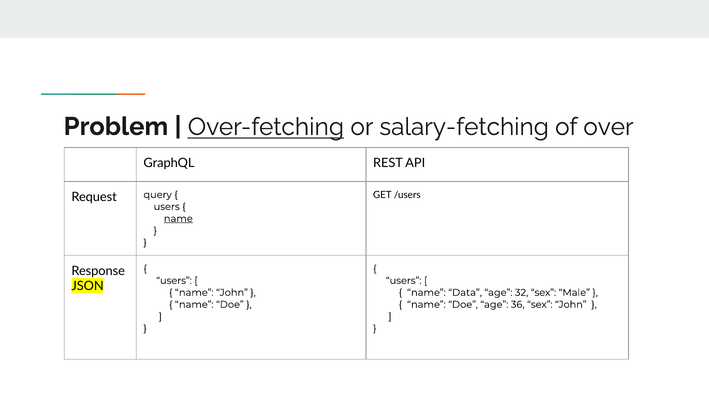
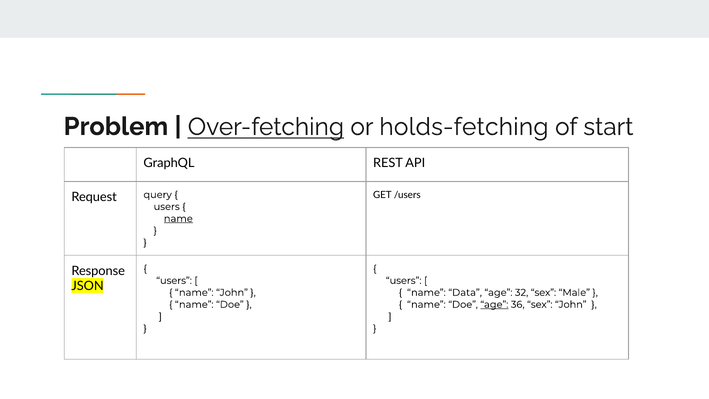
salary-fetching: salary-fetching -> holds-fetching (464, 127)
over: over -> start (608, 127)
age underline: none -> present (494, 304)
